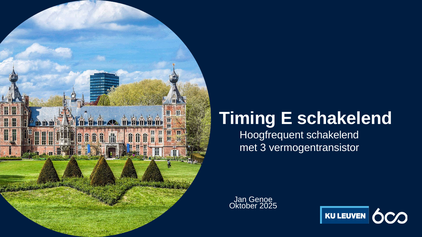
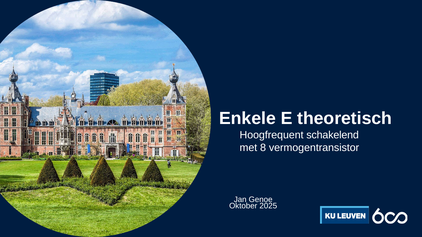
Timing: Timing -> Enkele (248, 119)
E schakelend: schakelend -> theoretisch (345, 119)
3: 3 -> 8 (263, 148)
